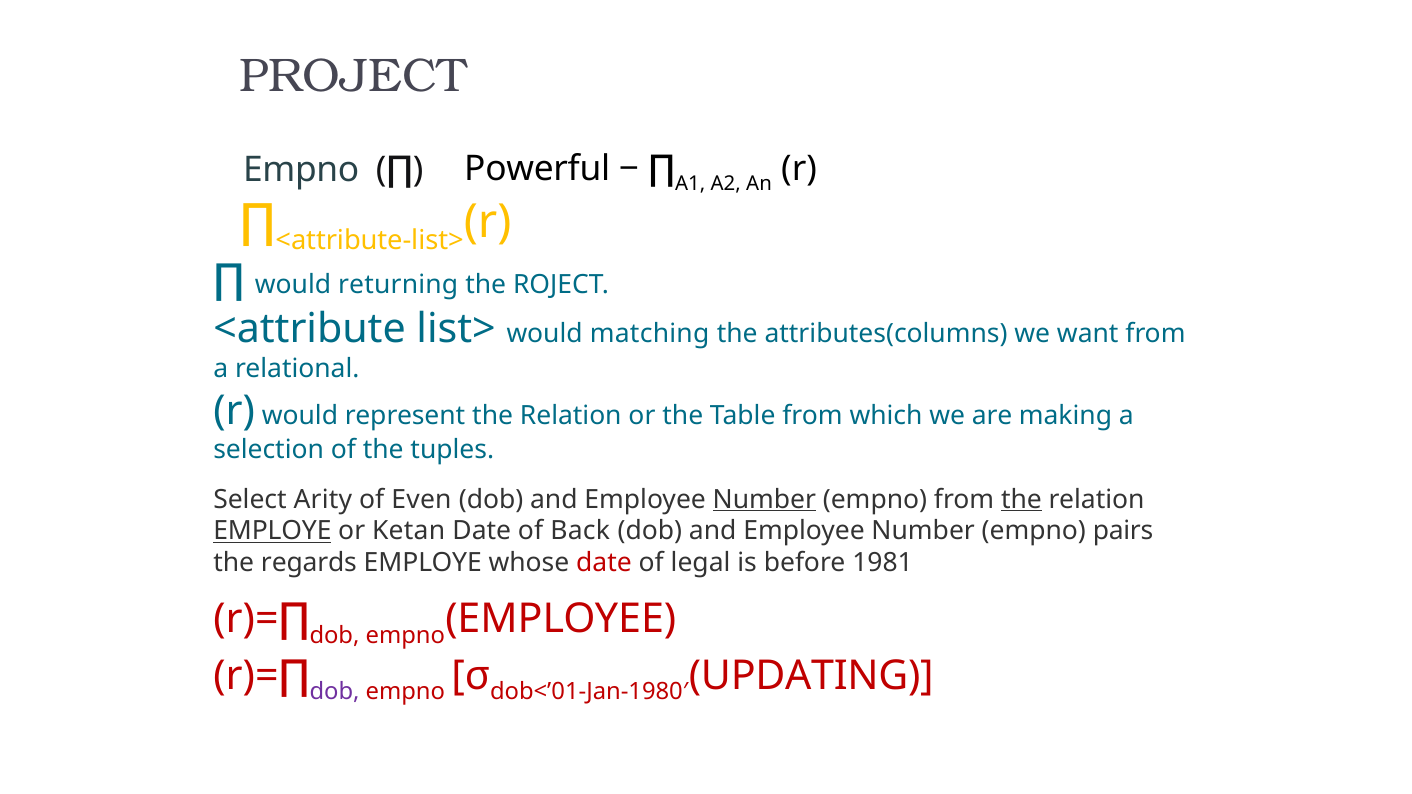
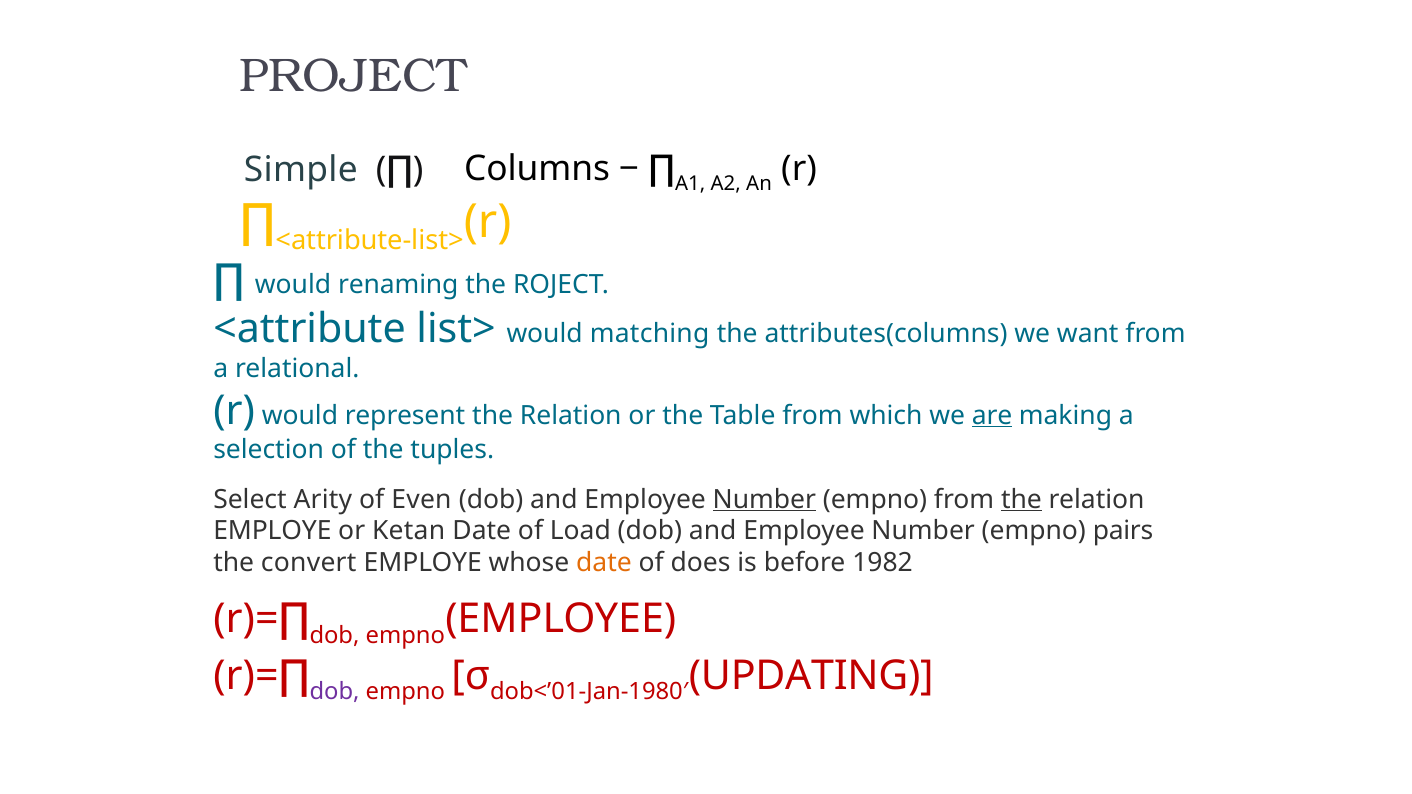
Powerful: Powerful -> Columns (537, 168)
Empno: Empno -> Simple (301, 170)
returning: returning -> renaming (398, 285)
are underline: none -> present (992, 415)
EMPLOYE underline: present -> none (272, 531)
Back: Back -> Load (580, 531)
regards: regards -> convert (309, 563)
date colour: red -> orange (604, 563)
legal: legal -> does (701, 563)
1981: 1981 -> 1982 (883, 563)
